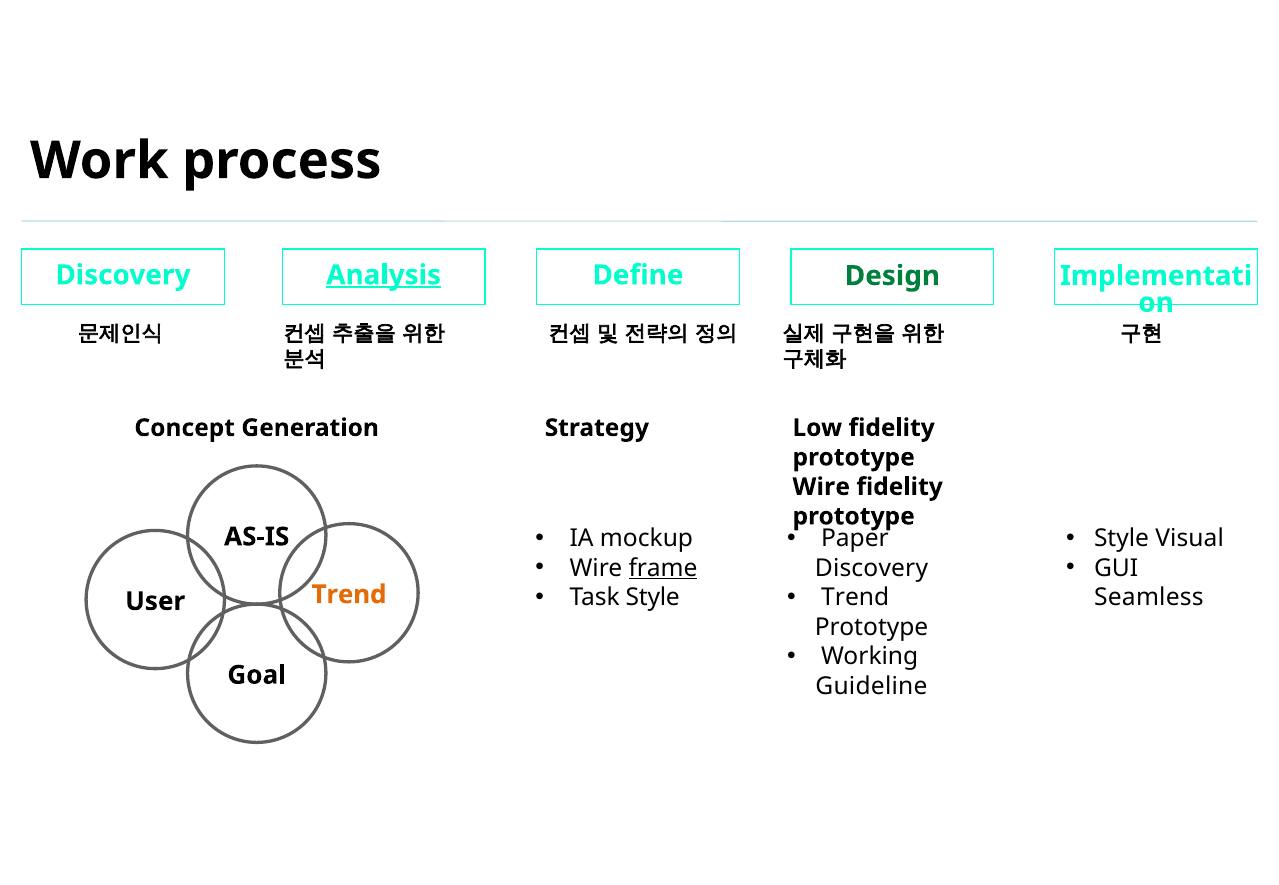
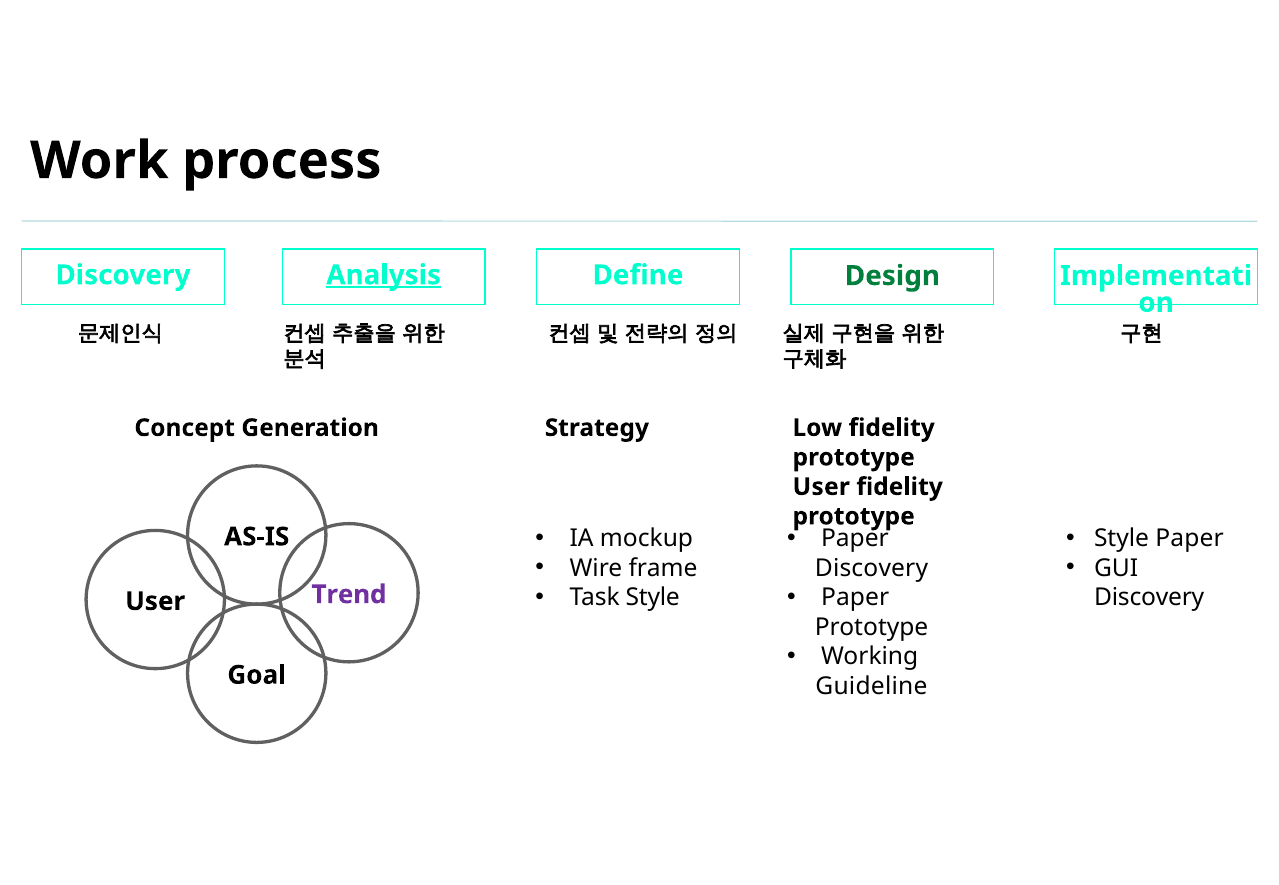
Wire: Wire -> User (821, 487)
Style Visual: Visual -> Paper (1190, 539)
frame underline: present -> none (663, 568)
Trend: Trend -> Paper (855, 598)
Trend colour: orange -> purple (349, 595)
Seamless: Seamless -> Discovery (1149, 598)
